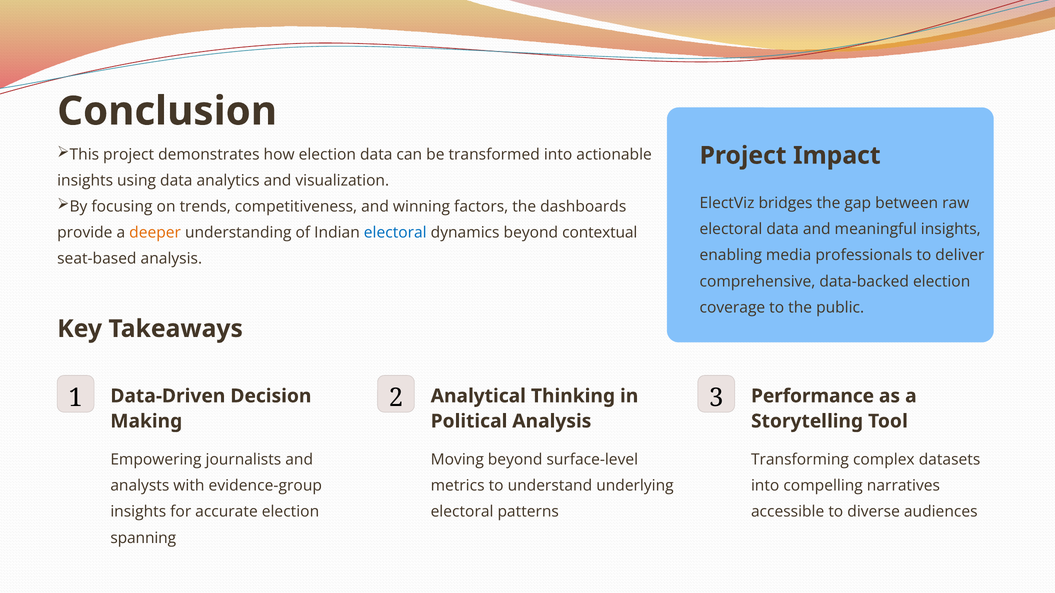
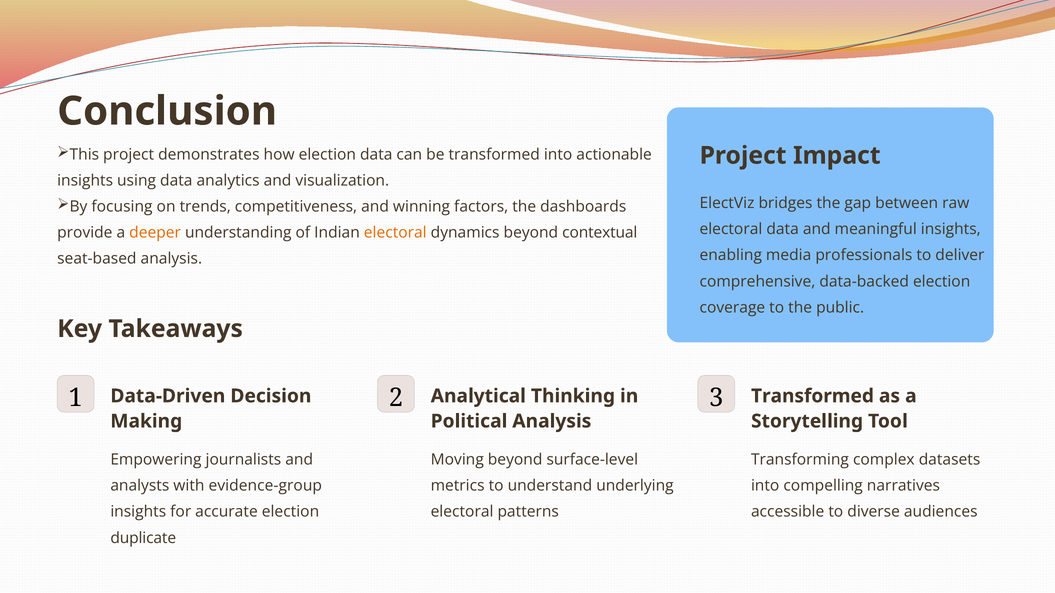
electoral colour: blue -> orange (395, 233)
3 Performance: Performance -> Transformed (813, 396)
spanning: spanning -> duplicate (143, 538)
